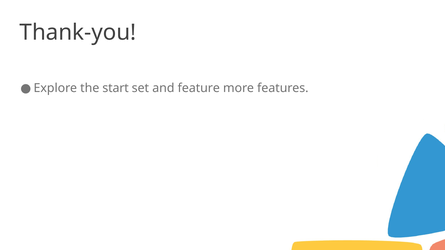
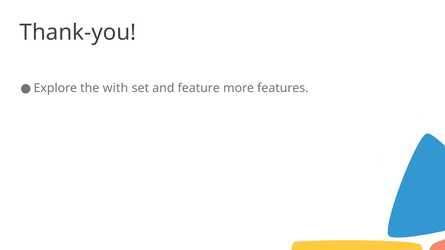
start: start -> with (115, 88)
